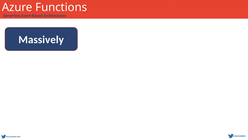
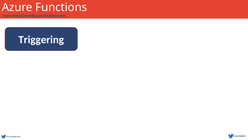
Massively: Massively -> Triggering (41, 40)
